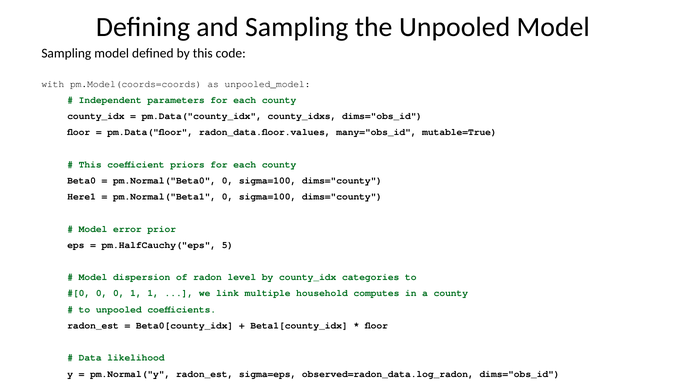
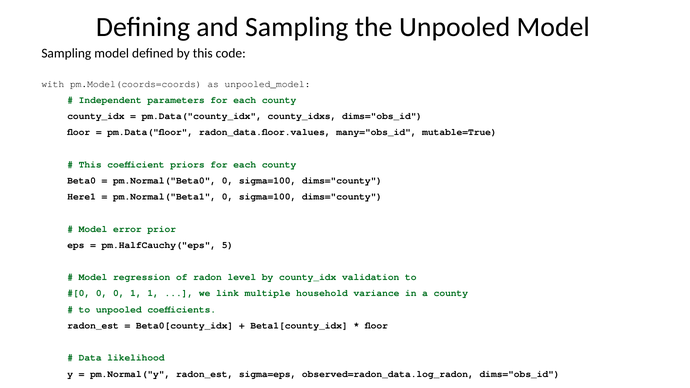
dispersion: dispersion -> regression (142, 277)
categories: categories -> validation (371, 277)
computes: computes -> variance (376, 293)
